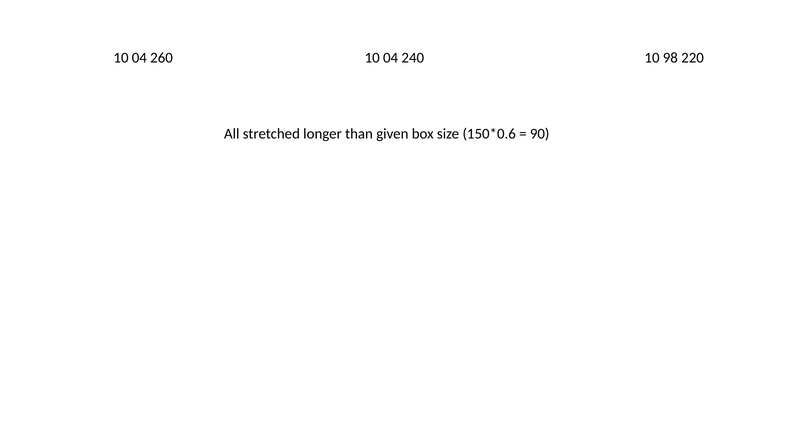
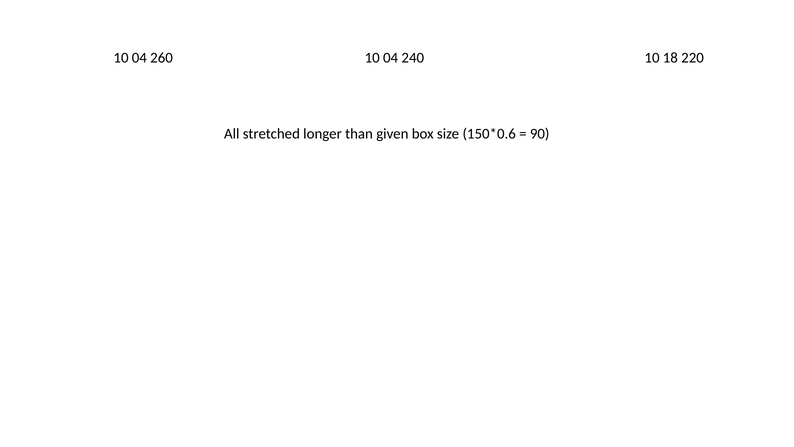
98: 98 -> 18 (670, 58)
